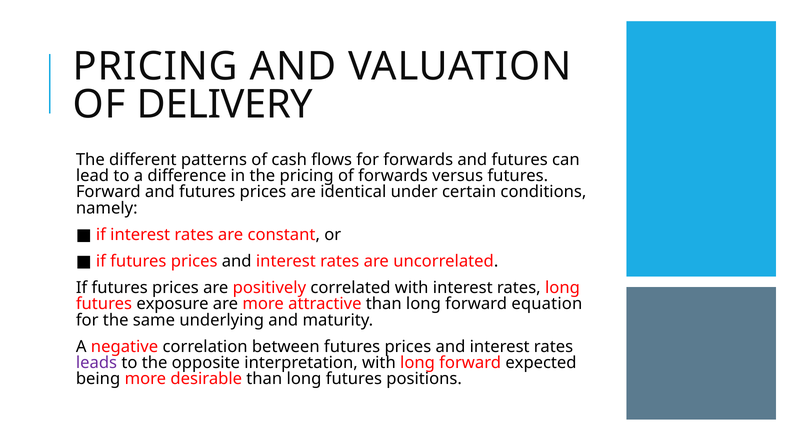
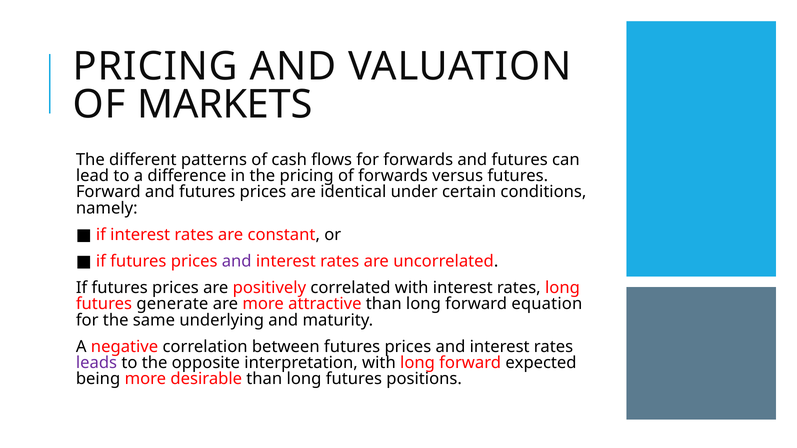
DELIVERY: DELIVERY -> MARKETS (225, 105)
and colour: black -> purple (237, 261)
exposure: exposure -> generate (172, 304)
